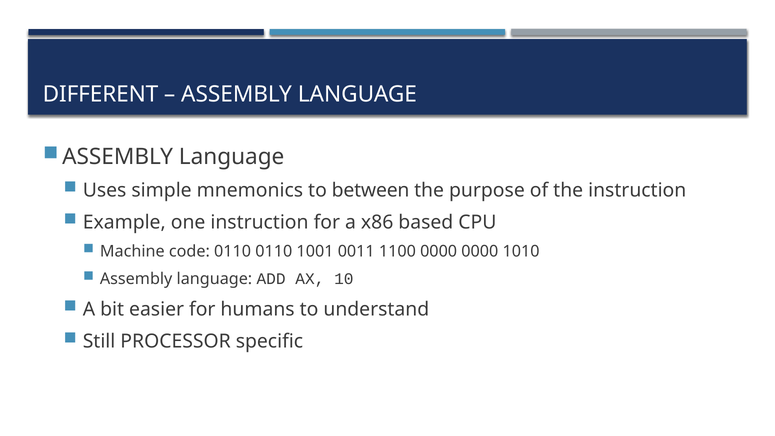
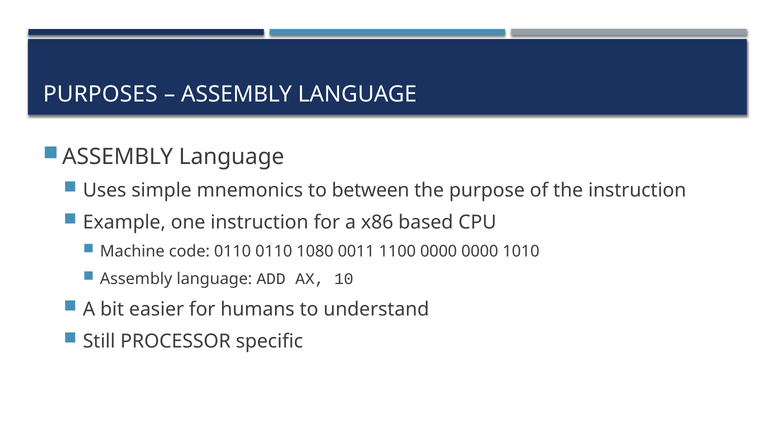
DIFFERENT: DIFFERENT -> PURPOSES (100, 94)
1001: 1001 -> 1080 (315, 251)
